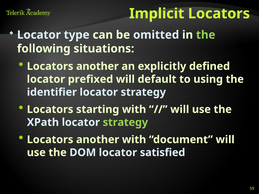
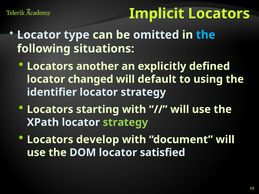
the colour: light green -> light blue (206, 35)
prefixed: prefixed -> changed (91, 79)
another: another -> develop (98, 140)
